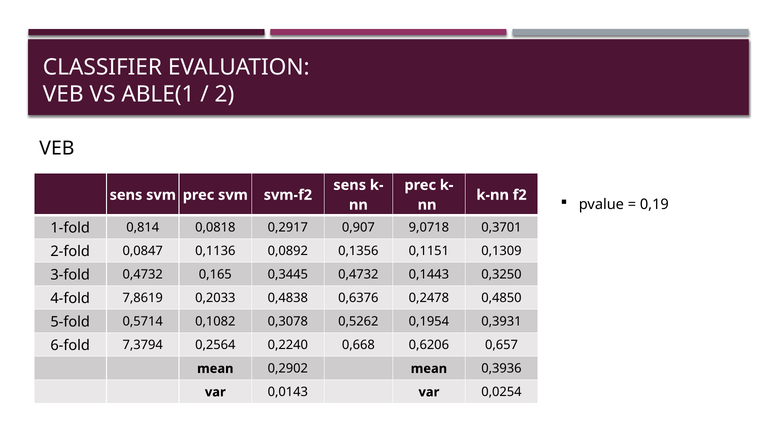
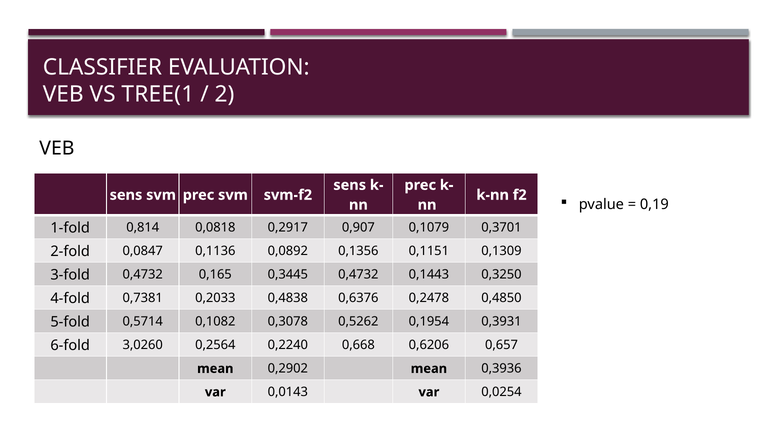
ABLE(1: ABLE(1 -> TREE(1 (158, 94)
9,0718: 9,0718 -> 0,1079 (429, 228)
7,8619: 7,8619 -> 0,7381 (143, 298)
7,3794: 7,3794 -> 3,0260 (143, 345)
